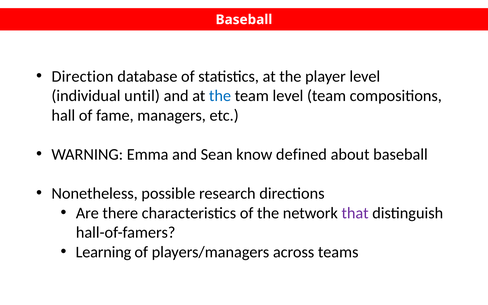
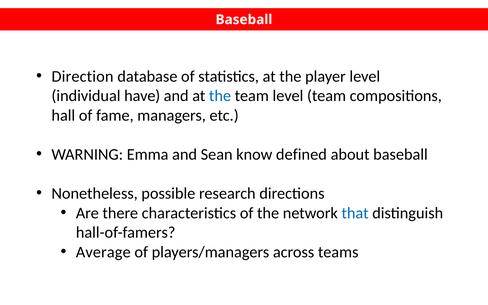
until: until -> have (142, 96)
that colour: purple -> blue (355, 213)
Learning: Learning -> Average (103, 252)
